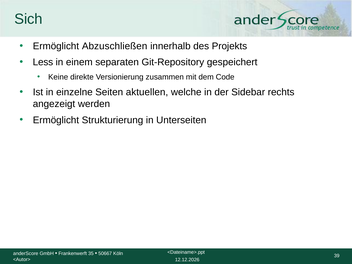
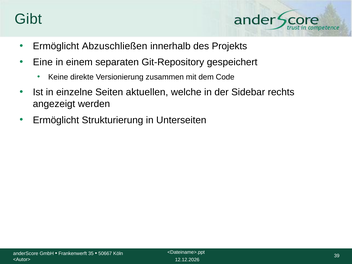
Sich: Sich -> Gibt (28, 19)
Less: Less -> Eine (43, 62)
